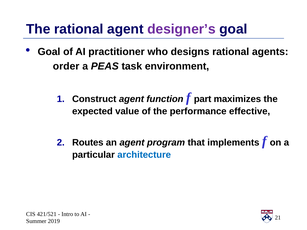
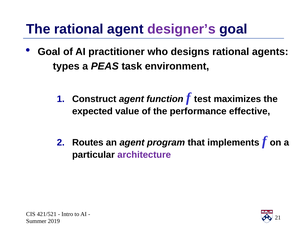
order: order -> types (66, 66)
part: part -> test (203, 99)
architecture colour: blue -> purple (144, 155)
